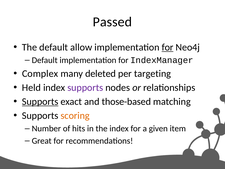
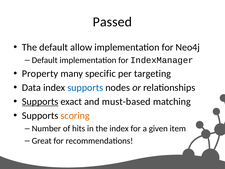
for underline: present -> none (168, 47)
Complex: Complex -> Property (40, 73)
deleted: deleted -> specific (100, 73)
Held: Held -> Data (31, 87)
supports colour: purple -> blue (85, 87)
those-based: those-based -> must-based (126, 101)
